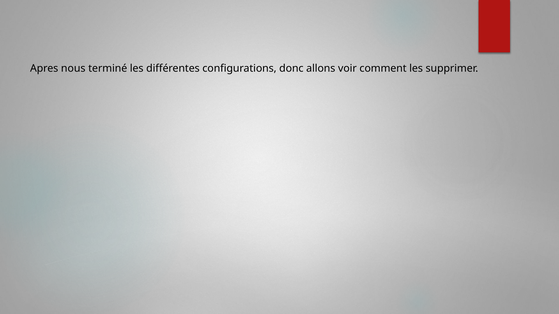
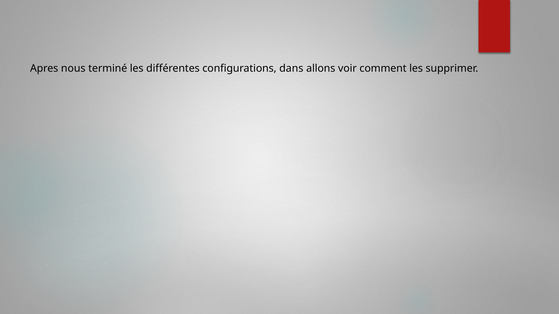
donc: donc -> dans (291, 68)
